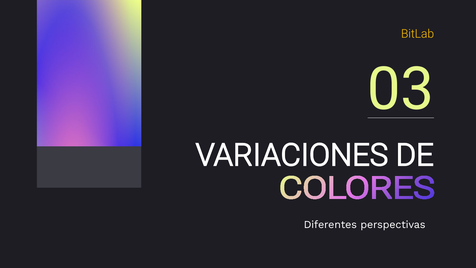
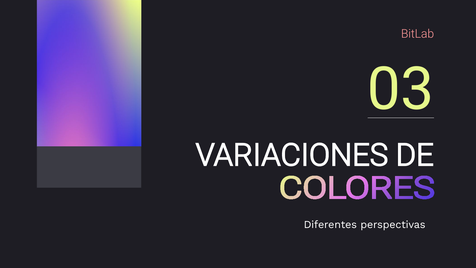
BitLab colour: yellow -> pink (418, 34)
